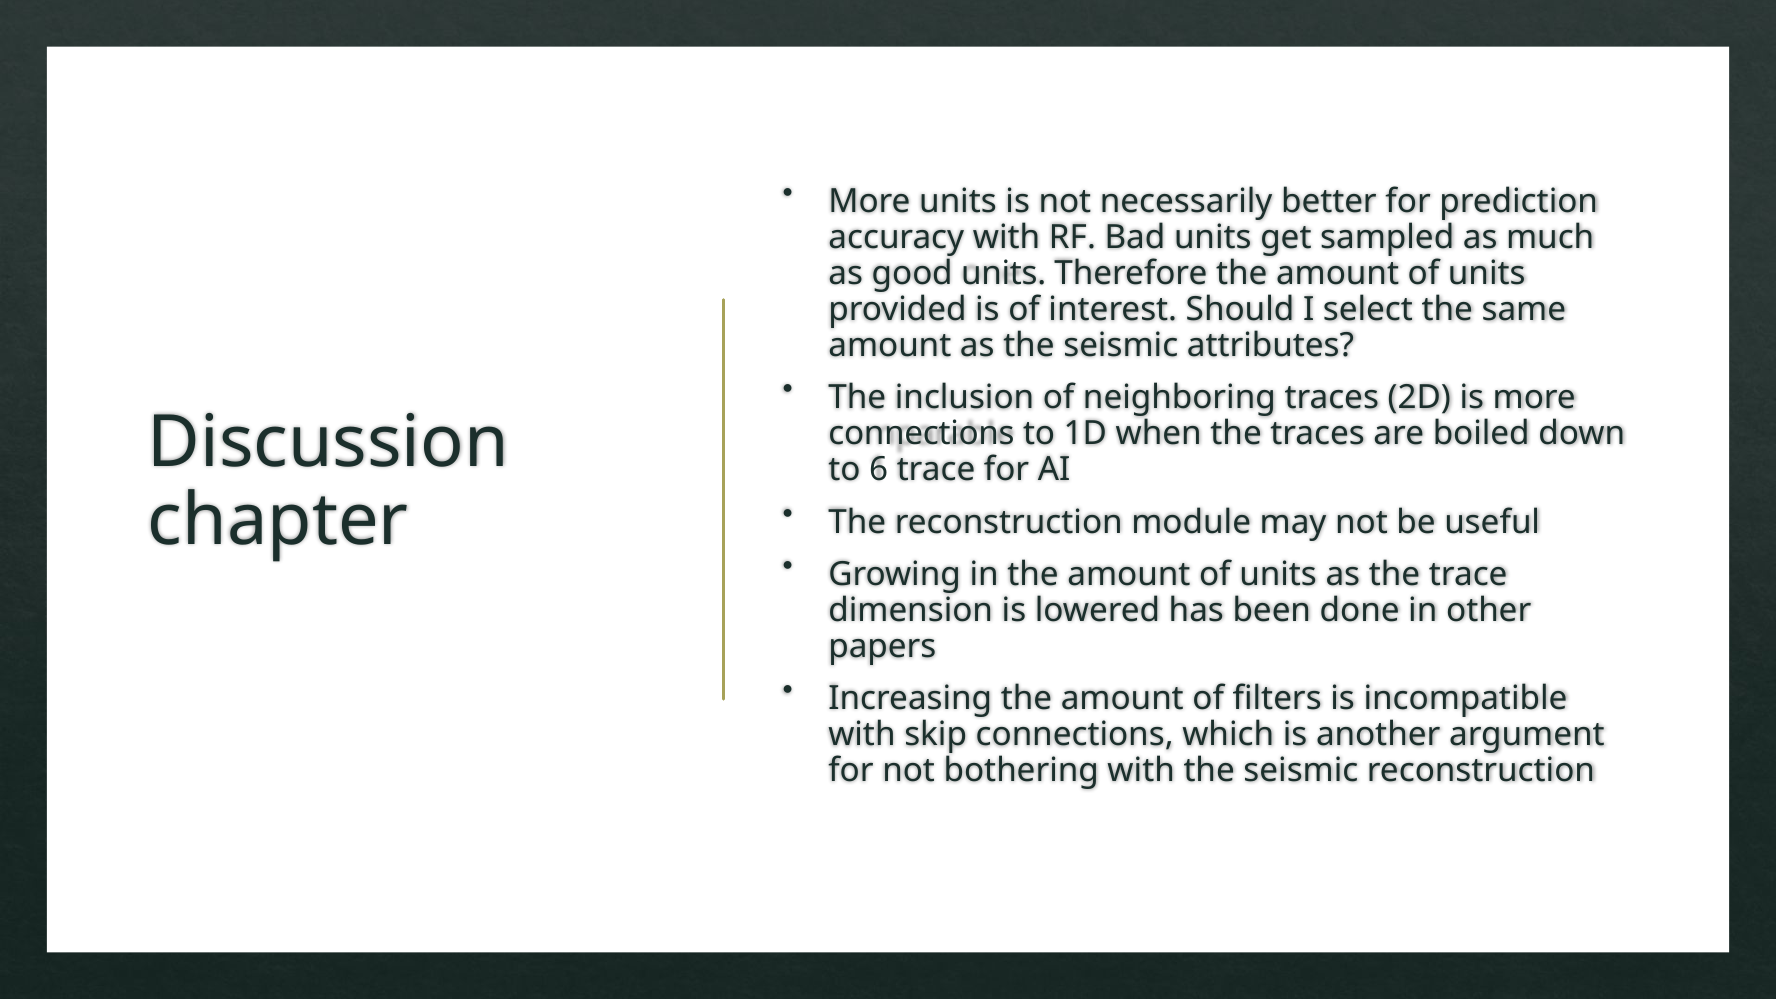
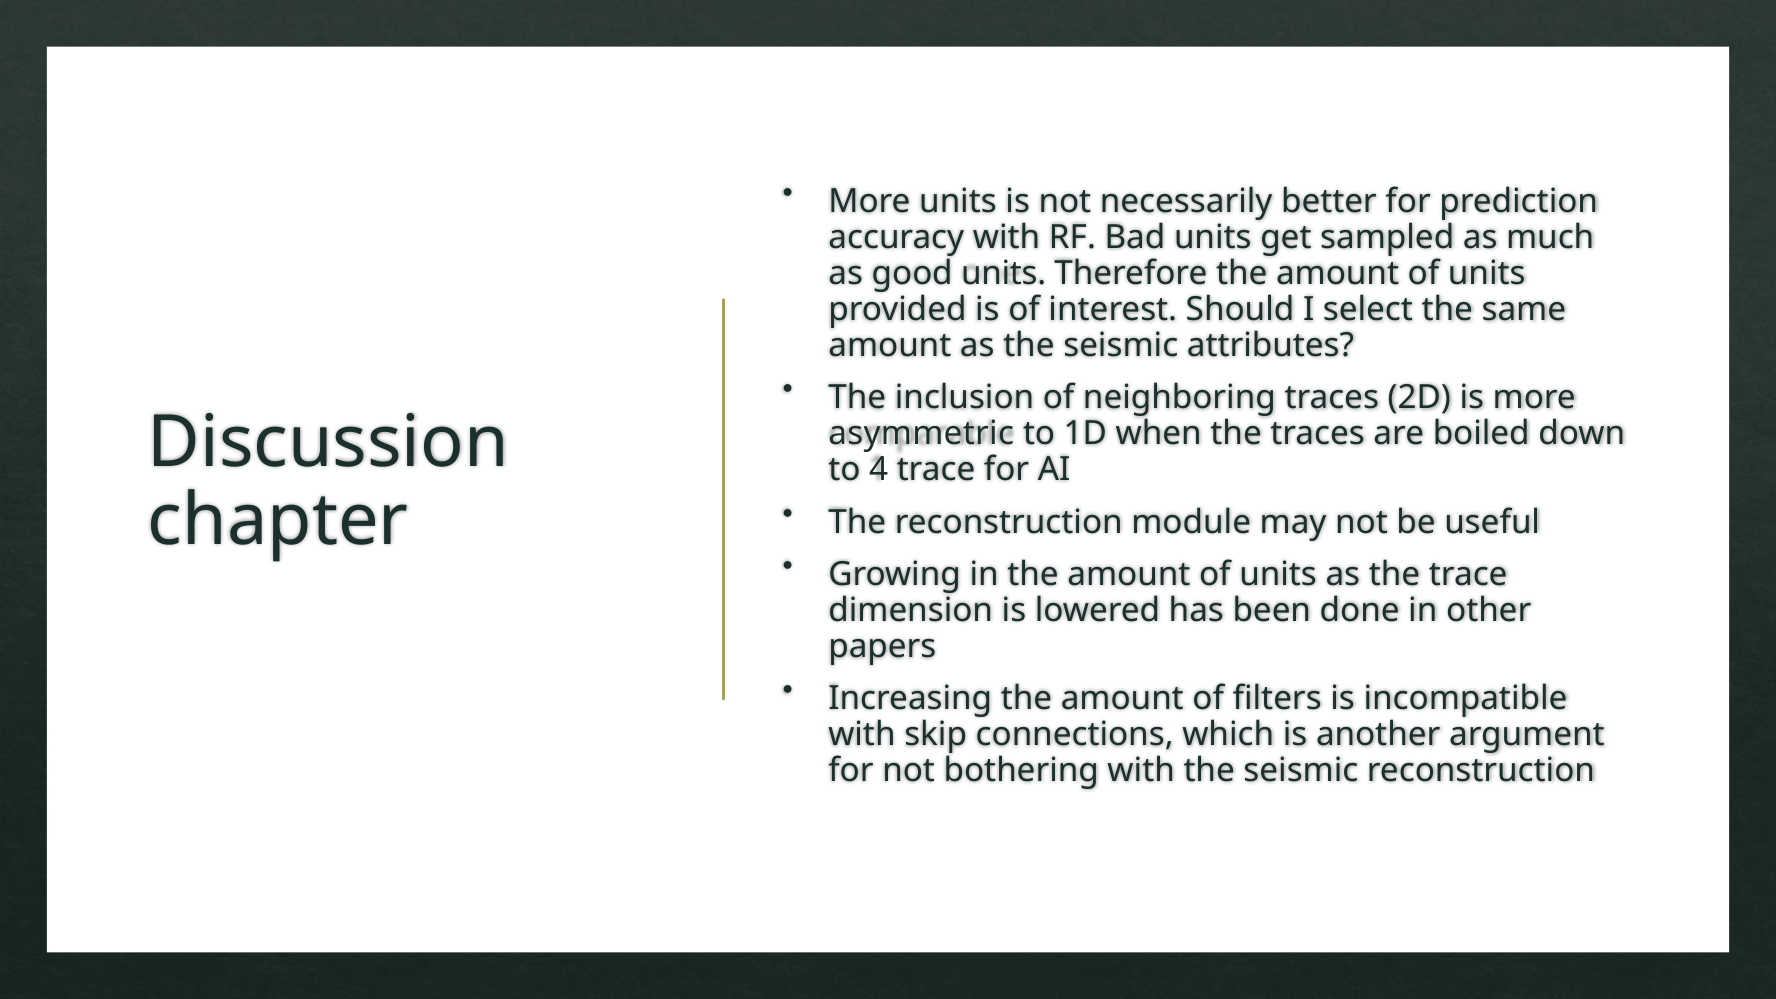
connections: connections -> asymmetric (921, 434)
6: 6 -> 4 (879, 470)
